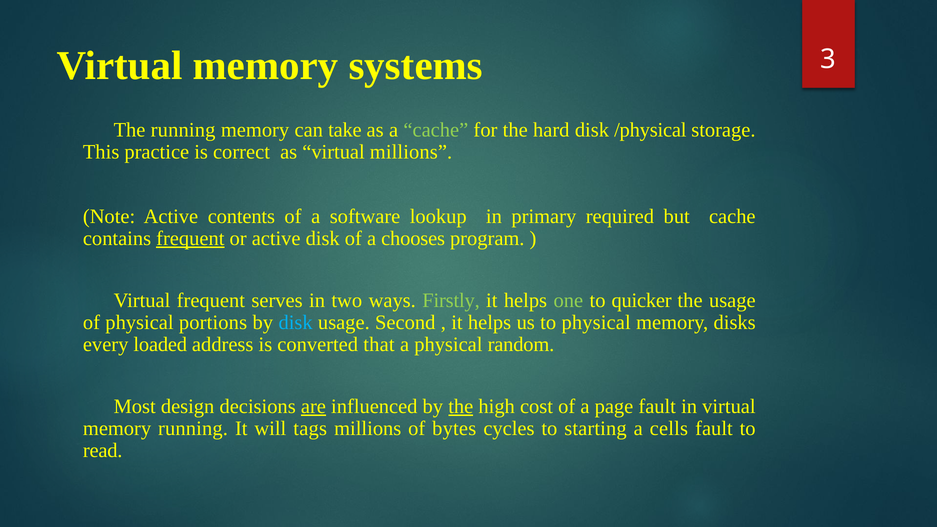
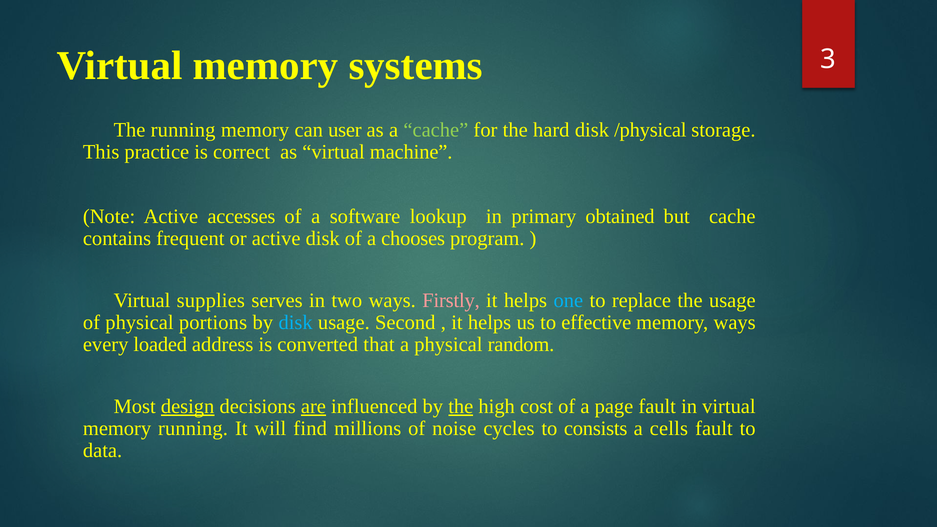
take: take -> user (345, 130)
virtual millions: millions -> machine (411, 152)
contents: contents -> accesses (241, 216)
required: required -> obtained (620, 216)
frequent underline: present -> none (190, 239)
Virtual frequent: frequent -> supplies (211, 300)
Firstly colour: light green -> pink (451, 300)
one colour: light green -> light blue (568, 300)
quicker: quicker -> replace (641, 300)
to physical: physical -> effective (596, 322)
memory disks: disks -> ways (735, 322)
design underline: none -> present (188, 406)
tags: tags -> find (310, 429)
bytes: bytes -> noise (454, 429)
starting: starting -> consists (596, 429)
read: read -> data (103, 451)
